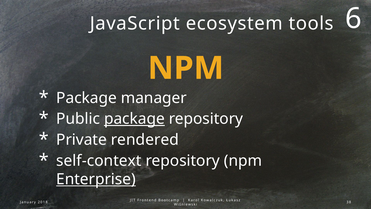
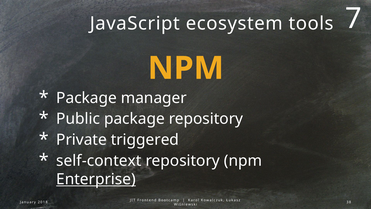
6: 6 -> 7 (353, 19)
package underline: present -> none (134, 119)
rendered: rendered -> triggered (145, 140)
